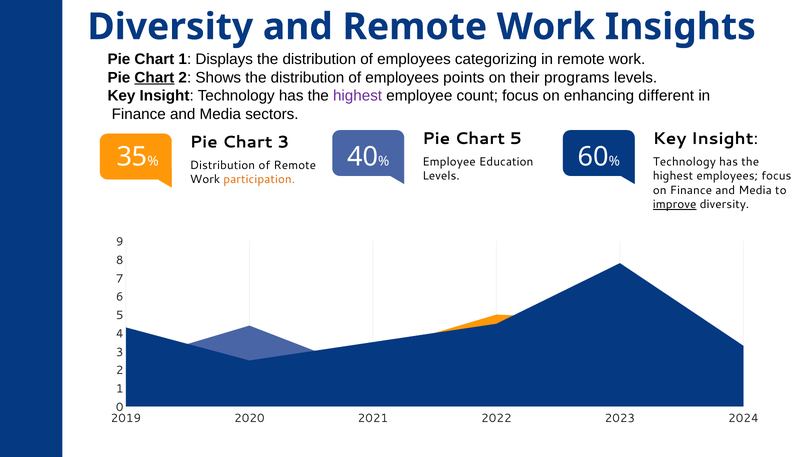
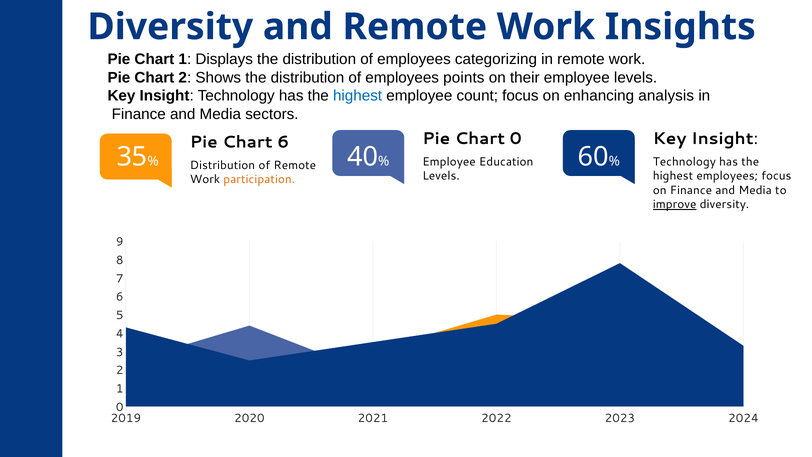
Chart underline: present -> none (154, 78)
their programs: programs -> employee (577, 78)
highest colour: purple -> blue (358, 96)
different: different -> analysis (666, 96)
Chart 5: 5 -> 0 (516, 138)
Chart 3: 3 -> 6 (283, 142)
